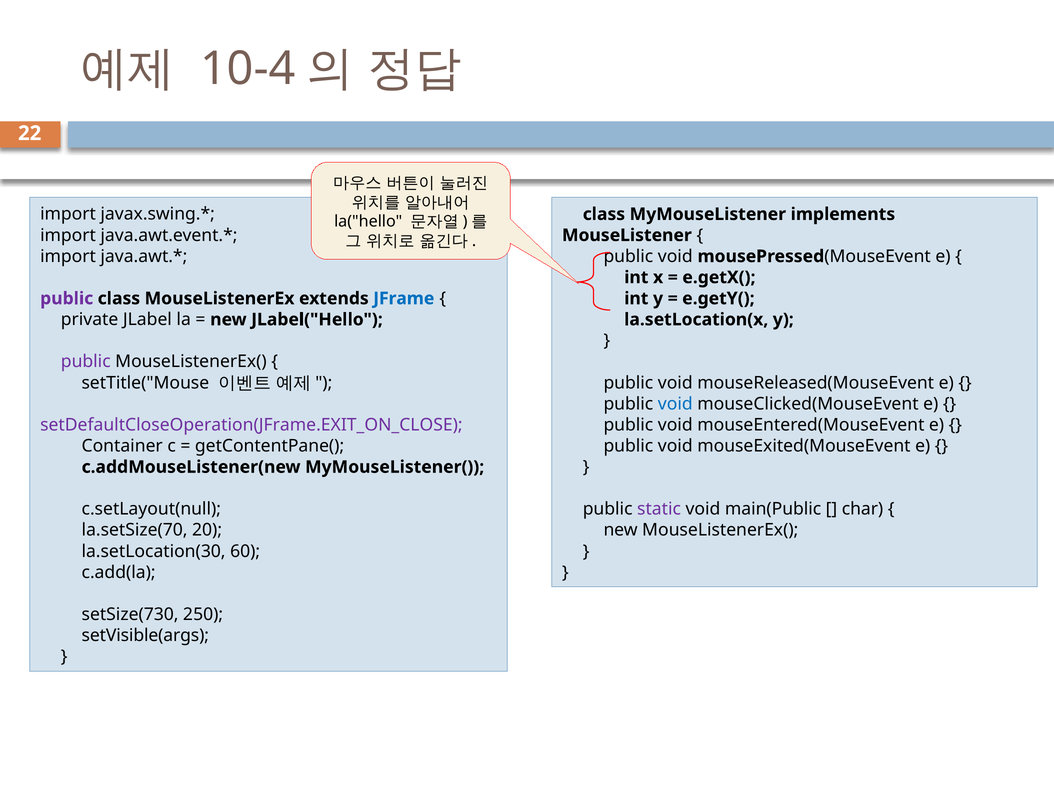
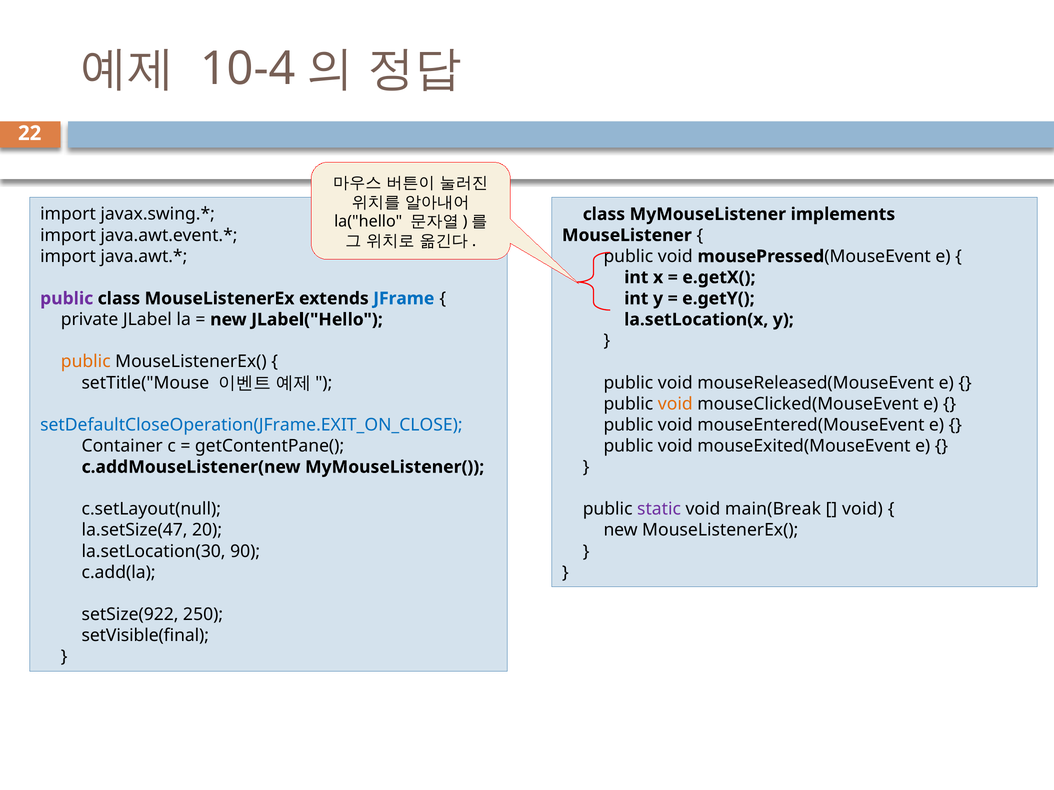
public colour: purple -> orange (86, 362)
void colour: blue -> orange (675, 404)
setDefaultCloseOperation(JFrame.EXIT_ON_CLOSE colour: purple -> blue (251, 425)
main(Public: main(Public -> main(Break (773, 509)
char: char -> void (862, 509)
la.setSize(70: la.setSize(70 -> la.setSize(47 (135, 531)
60: 60 -> 90 (245, 552)
setSize(730: setSize(730 -> setSize(922 (130, 615)
setVisible(args: setVisible(args -> setVisible(final (145, 636)
